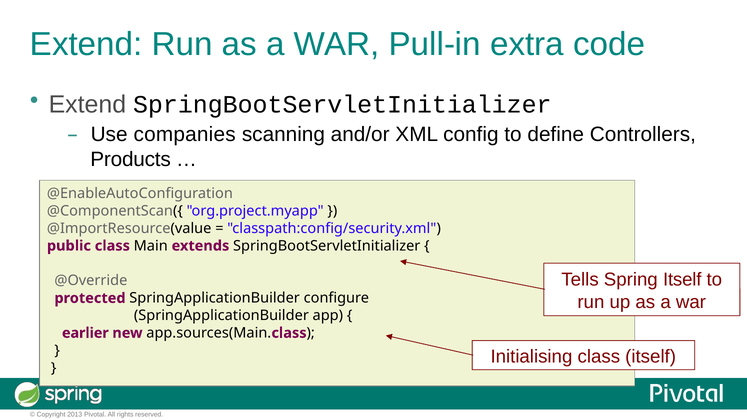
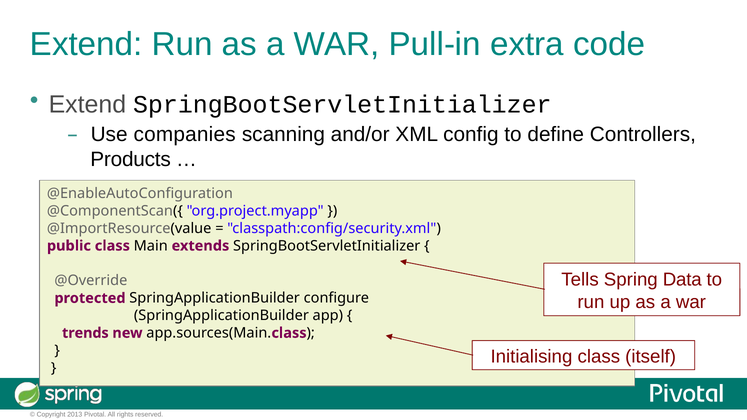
Spring Itself: Itself -> Data (682, 280)
earlier: earlier -> trends (85, 333)
